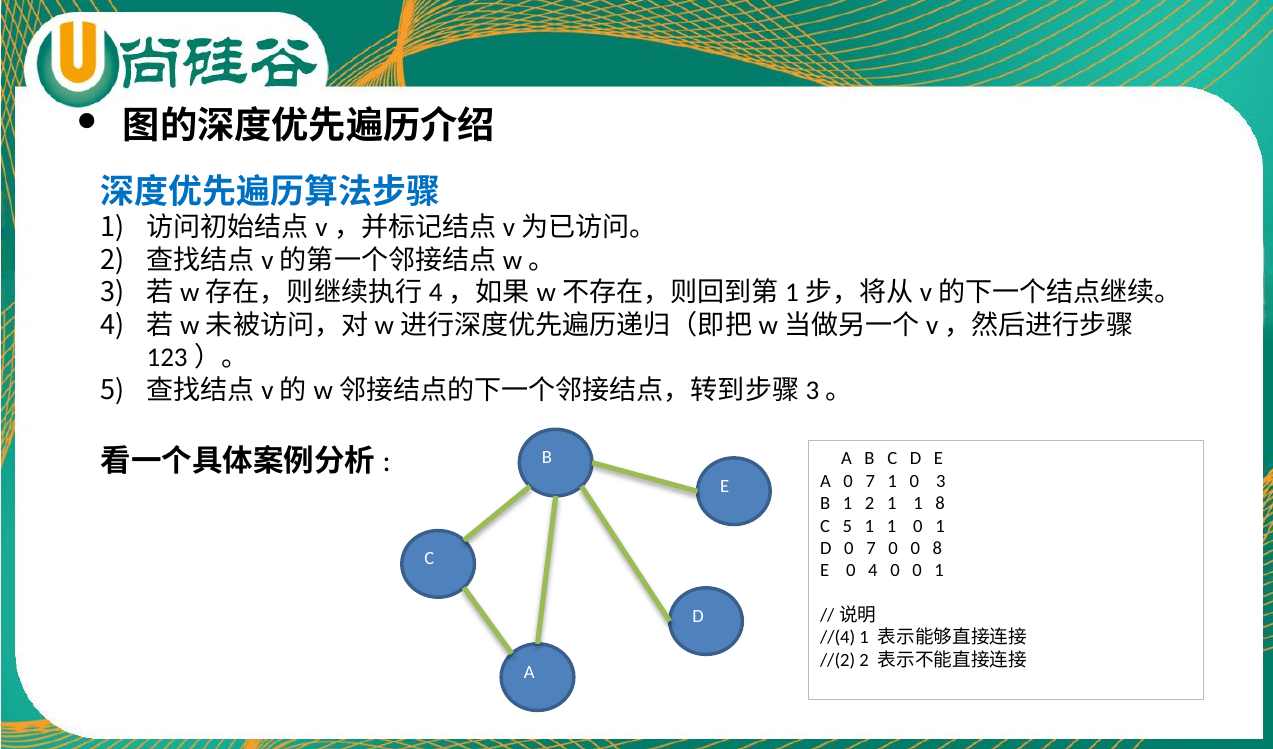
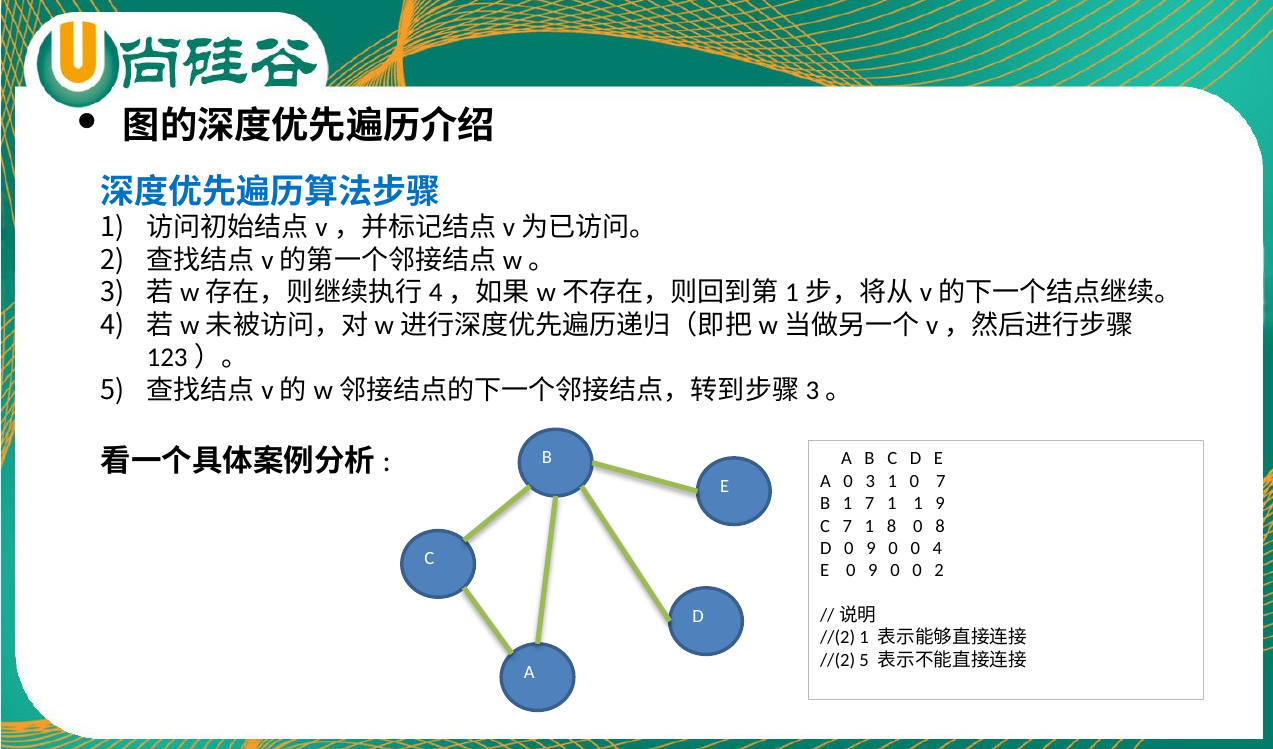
A 0 7: 7 -> 3 (870, 481)
0 3: 3 -> 7 (941, 481)
1 2: 2 -> 7 (870, 504)
1 8: 8 -> 9 (940, 504)
C 5: 5 -> 7 (847, 526)
1: 1 -> 8 (892, 526)
1: 1 -> 8 (940, 526)
D 0 7: 7 -> 9 (871, 549)
0 8: 8 -> 4 (937, 549)
E 0 4: 4 -> 9 (873, 571)
0 0 1: 1 -> 2 (939, 571)
//(4: //(4 -> //(2 (838, 638)
//(2 2: 2 -> 5 (864, 661)
